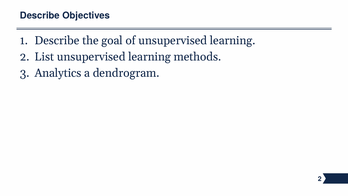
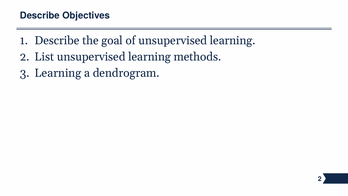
Analytics: Analytics -> Learning (58, 73)
